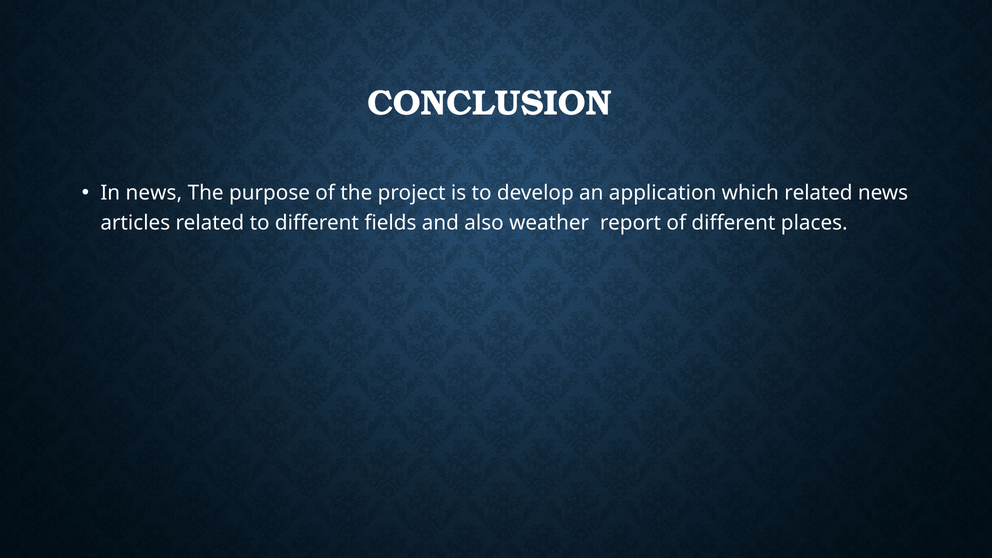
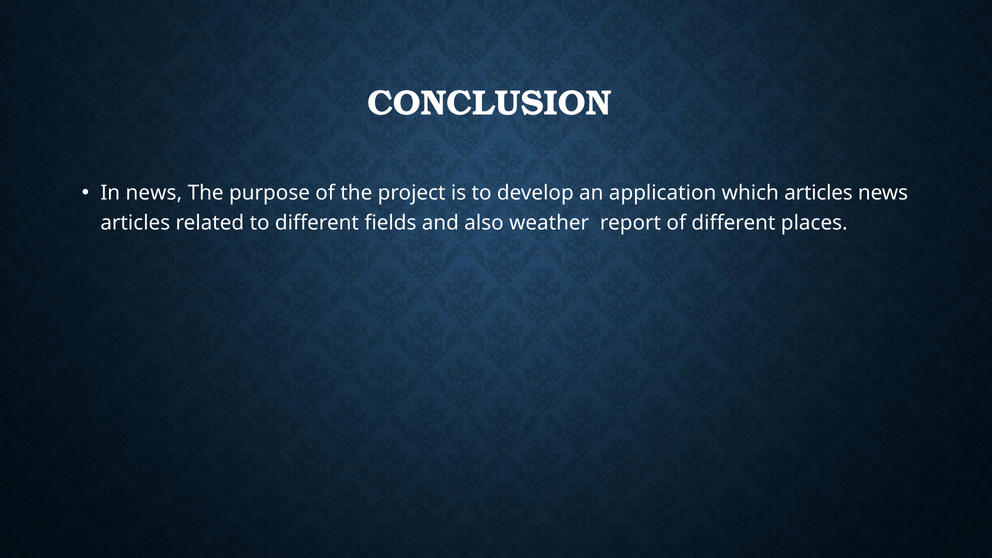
which related: related -> articles (818, 193)
